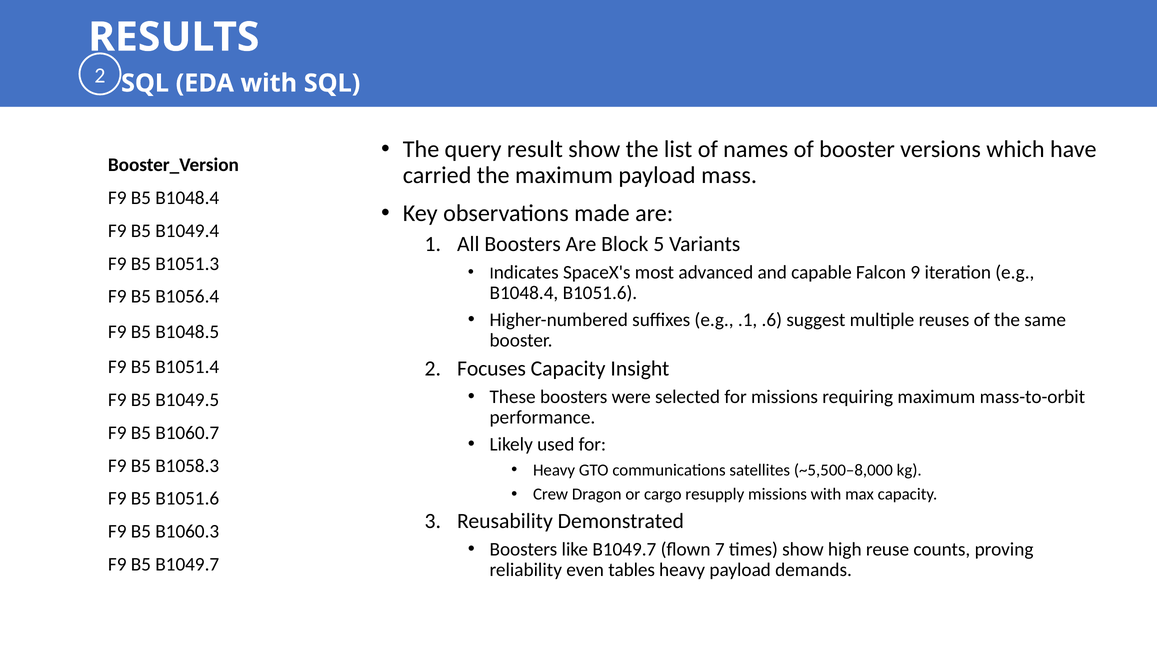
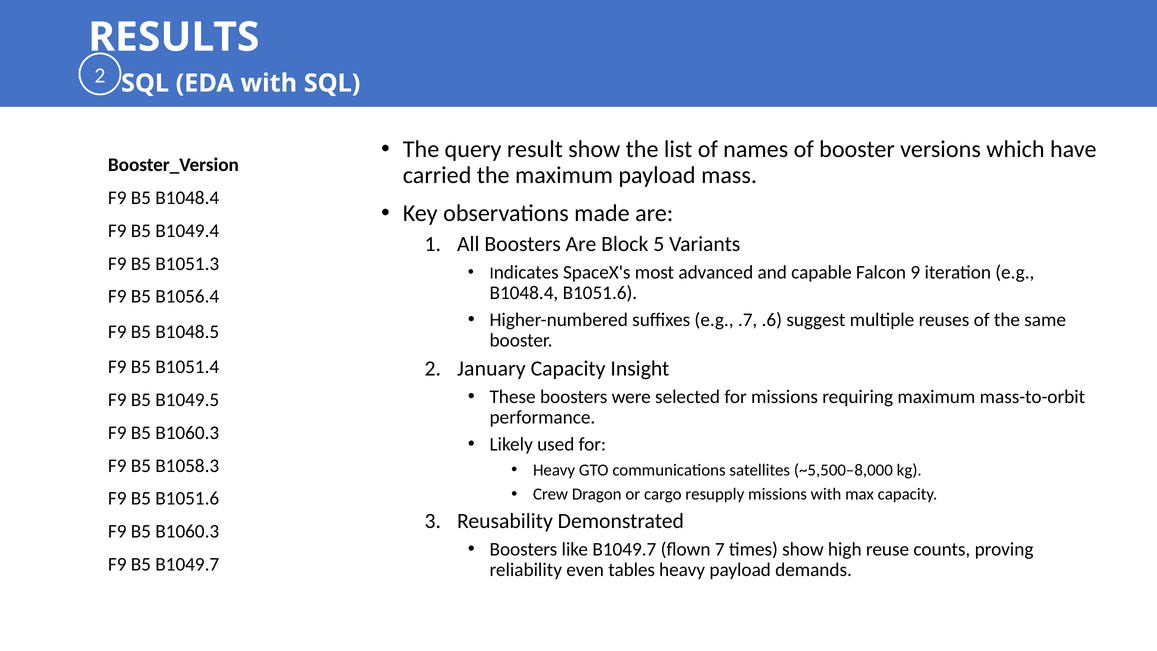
.1: .1 -> .7 (748, 320)
Focuses: Focuses -> January (491, 369)
B1060.7: B1060.7 -> B1060.3 (187, 433)
